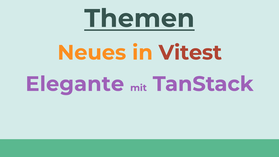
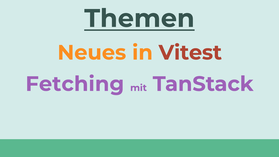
Elegante: Elegante -> Fetching (75, 84)
